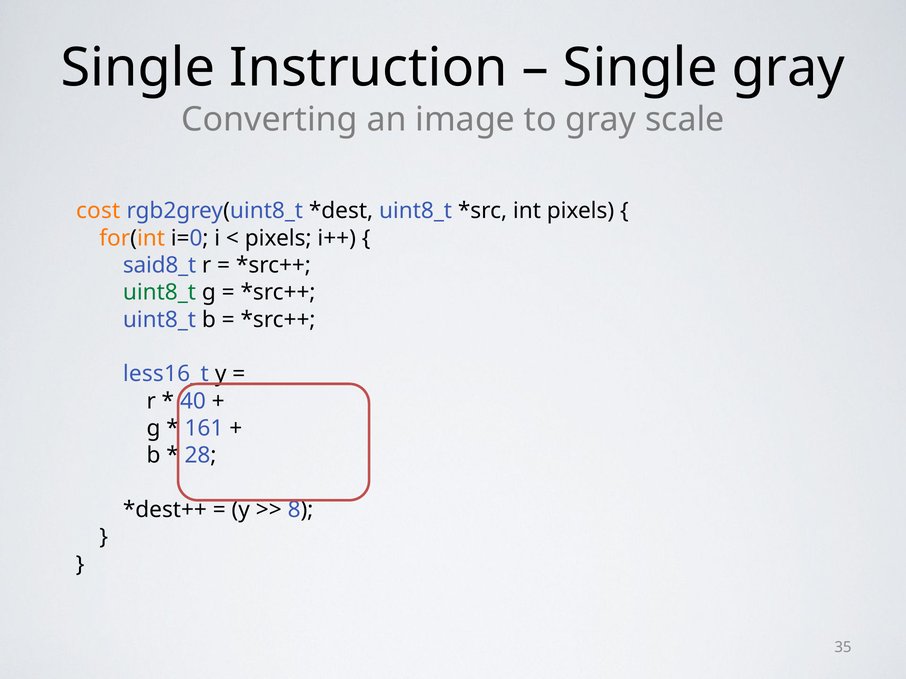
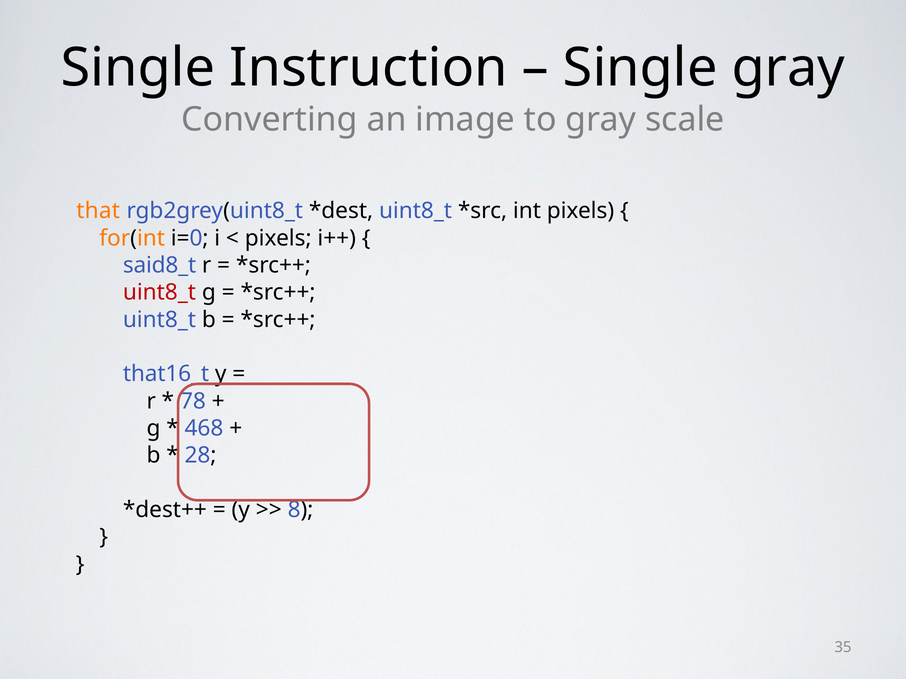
cost: cost -> that (98, 211)
uint8_t colour: green -> red (159, 293)
less16_t: less16_t -> that16_t (166, 374)
40: 40 -> 78 (193, 401)
161: 161 -> 468 (204, 429)
